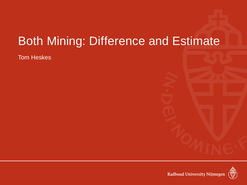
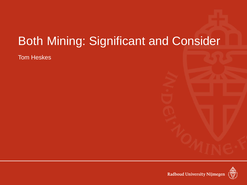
Difference: Difference -> Significant (117, 41)
Estimate: Estimate -> Consider (196, 41)
